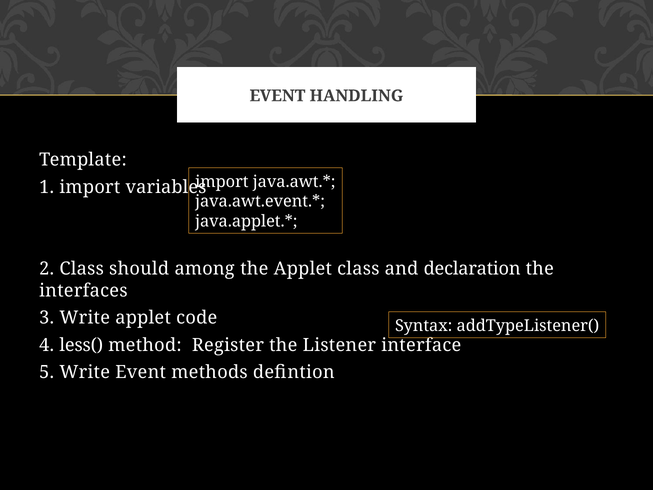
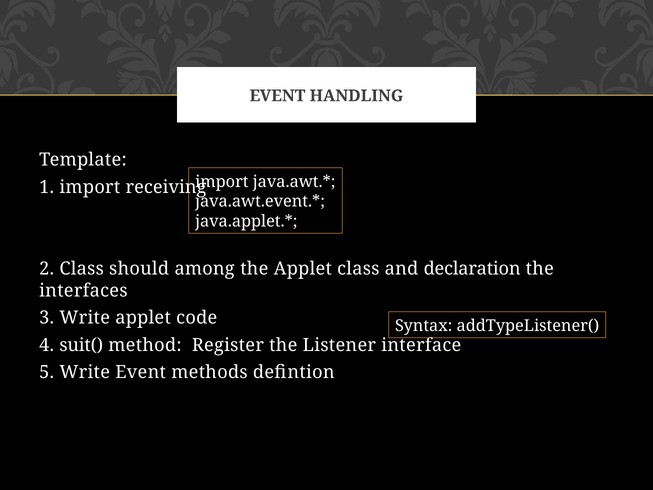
variables: variables -> receiving (166, 187)
less(: less( -> suit( (81, 345)
